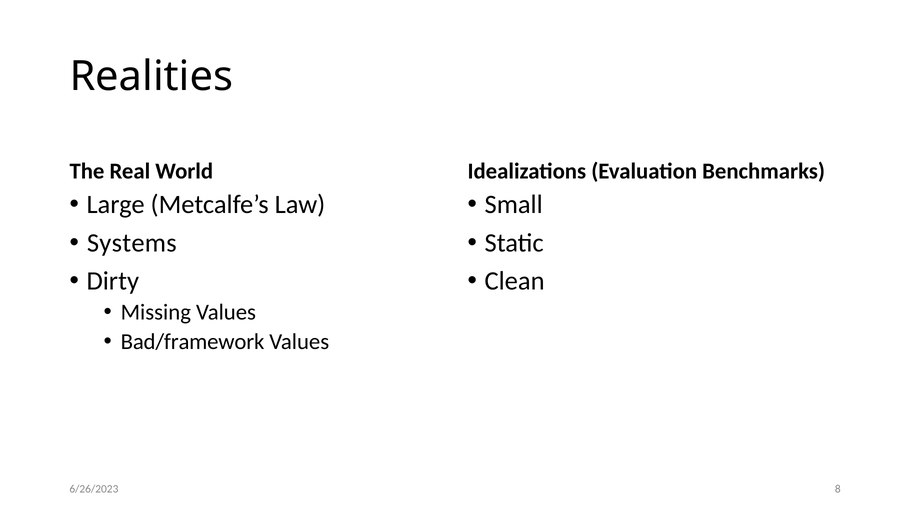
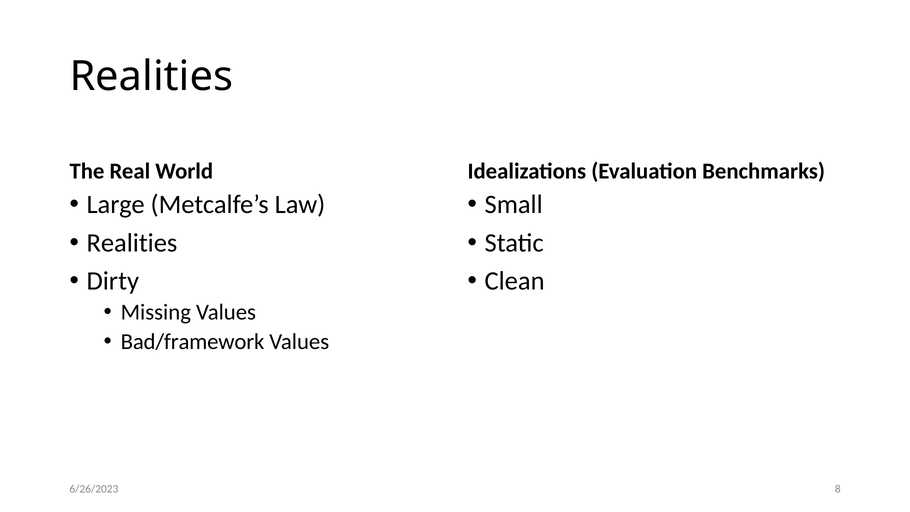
Systems: Systems -> Realities (132, 243)
